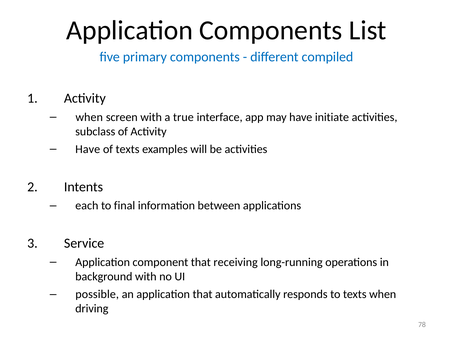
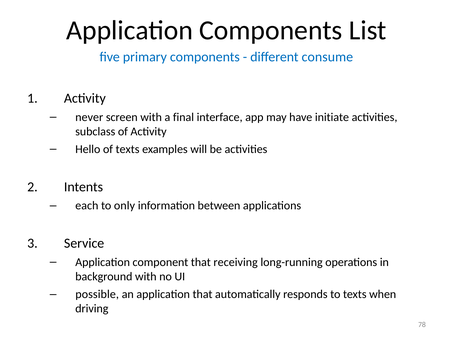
compiled: compiled -> consume (327, 57)
when: when -> never (89, 117)
true: true -> final (183, 117)
Have: Have -> Hello (88, 149)
final: final -> only (125, 206)
